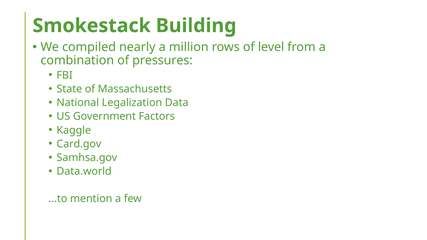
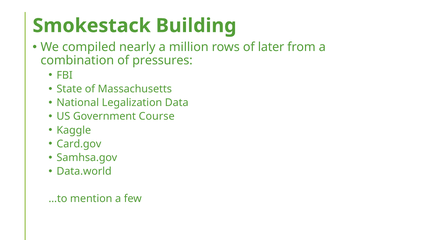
level: level -> later (271, 47)
Factors: Factors -> Course (157, 117)
